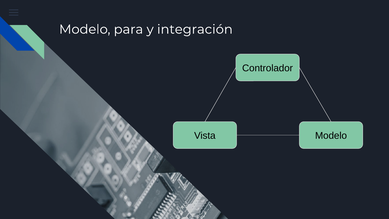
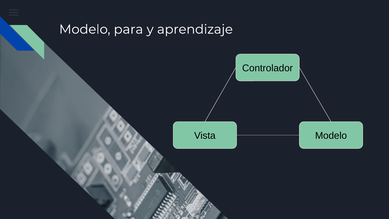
integración: integración -> aprendizaje (195, 29)
